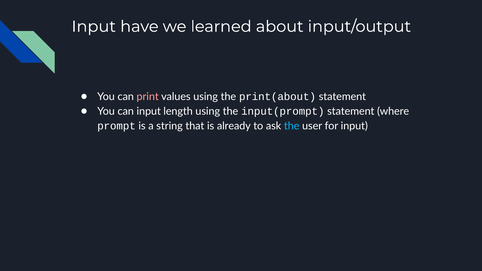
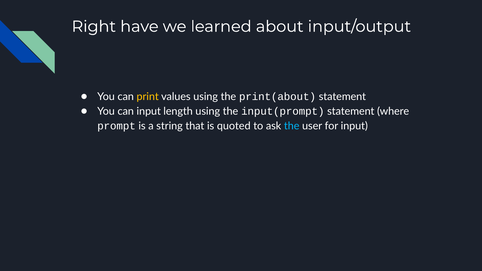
Input: Input -> Right (94, 27)
print colour: pink -> yellow (148, 97)
already: already -> quoted (234, 126)
